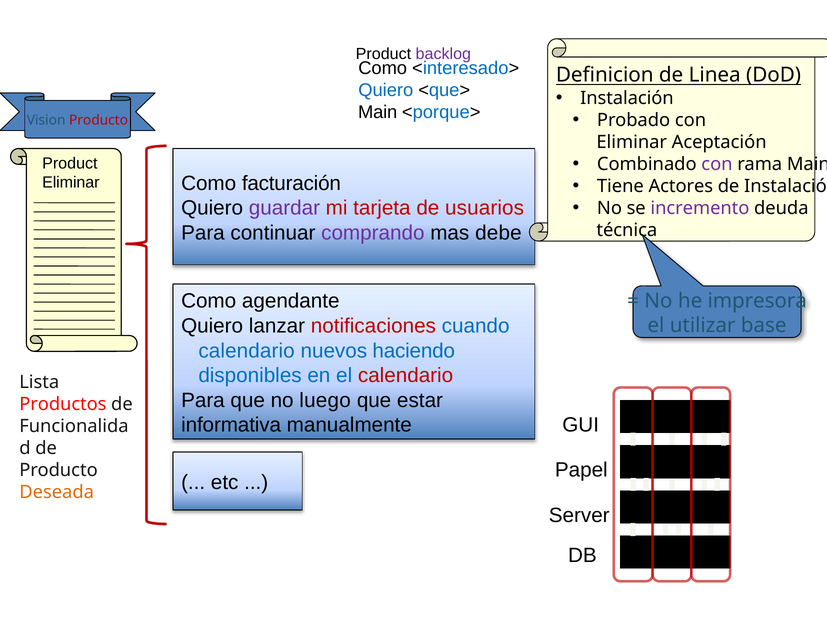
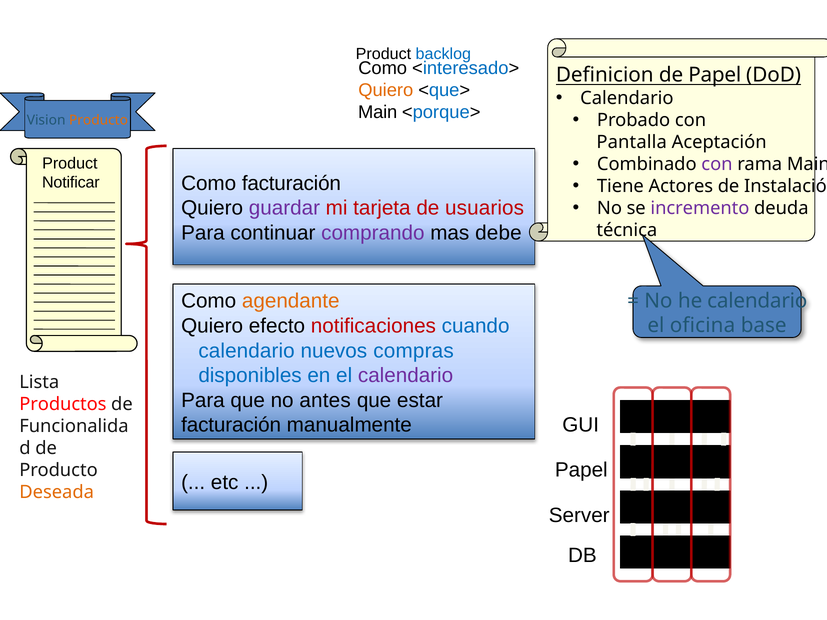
backlog colour: purple -> blue (443, 54)
de Linea: Linea -> Papel (715, 75)
Quiero colour: blue -> orange (386, 90)
Instalación: Instalación -> Calendario (627, 98)
Producto colour: red -> orange (99, 120)
Eliminar: Eliminar -> Pantalla (632, 142)
Eliminar: Eliminar -> Notificar (71, 183)
agendante colour: black -> orange (291, 301)
he impresora: impresora -> calendario (757, 301)
lanzar: lanzar -> efecto (277, 326)
utilizar: utilizar -> oficina (703, 326)
haciendo: haciendo -> compras (414, 351)
calendario colour: red -> purple (406, 376)
luego: luego -> antes (325, 400)
informativa: informativa -> facturación (231, 425)
